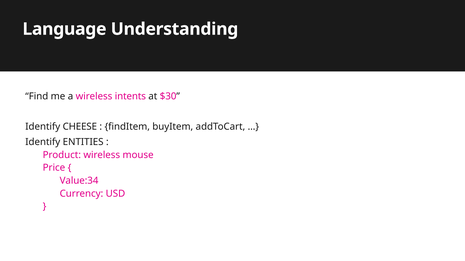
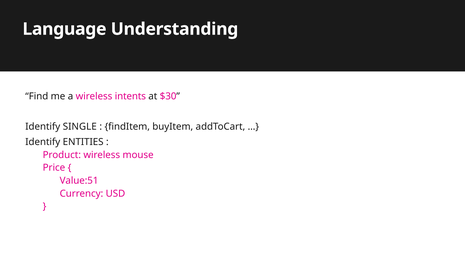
CHEESE: CHEESE -> SINGLE (80, 127)
Value:34: Value:34 -> Value:51 (79, 181)
